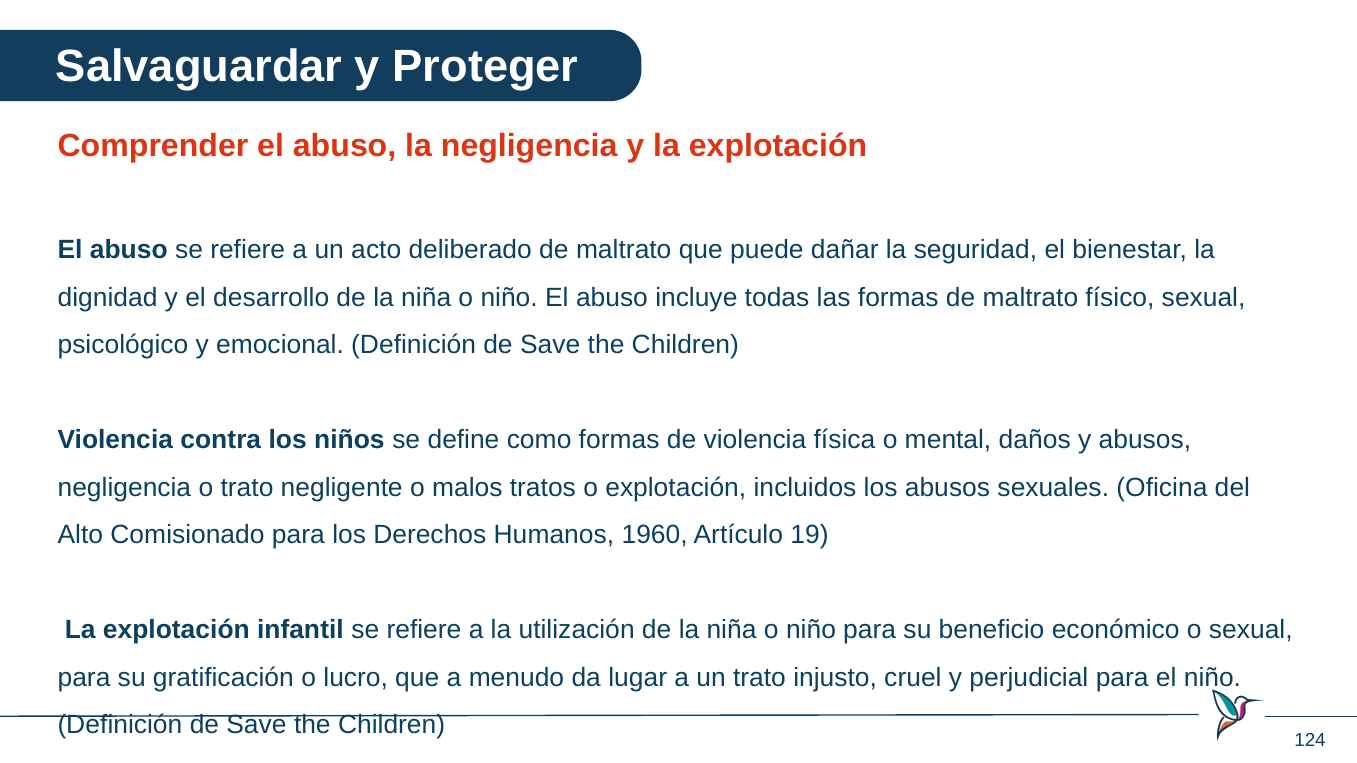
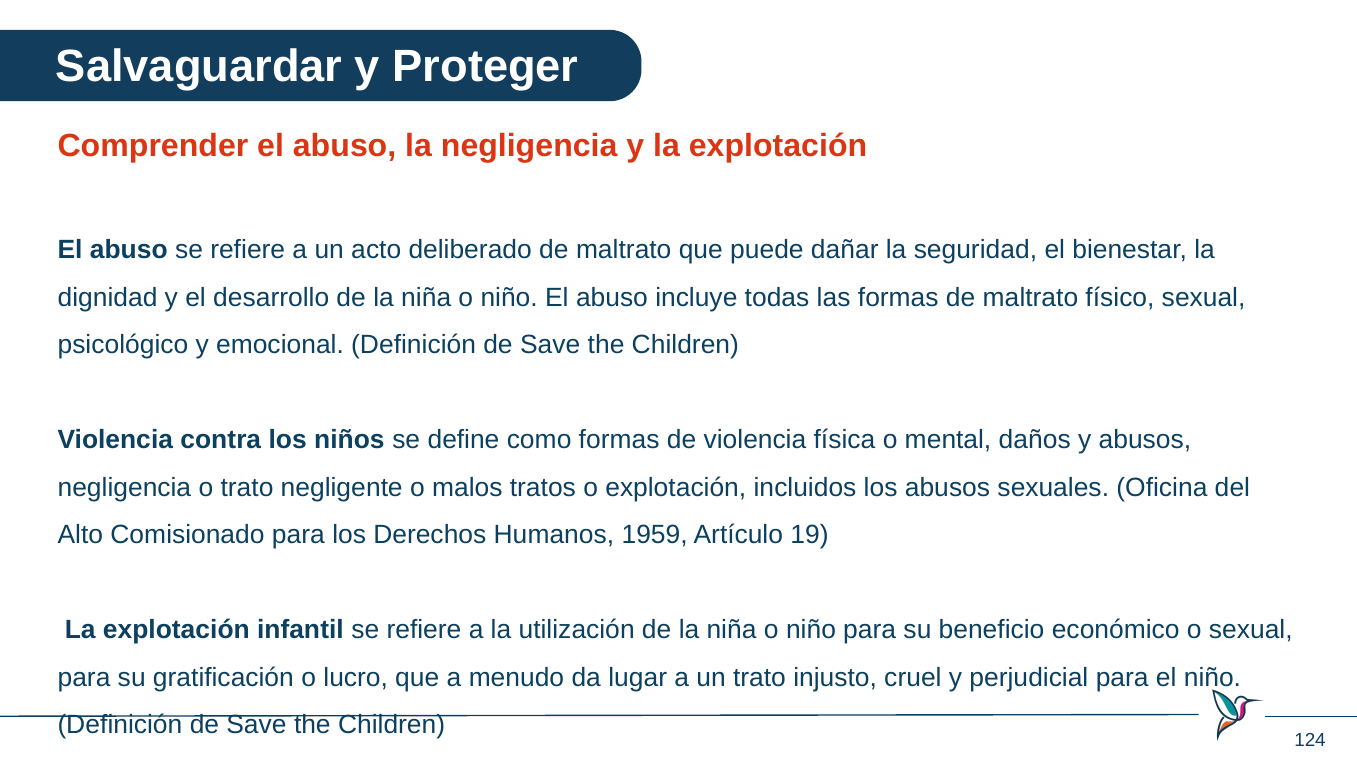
1960: 1960 -> 1959 (655, 535)
